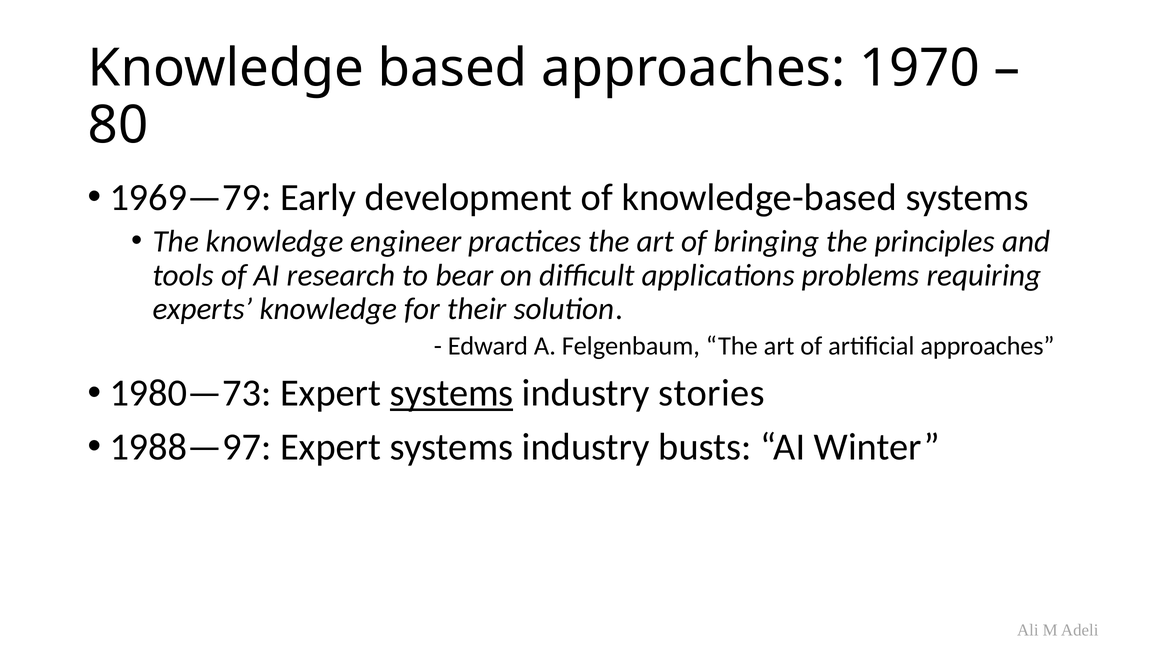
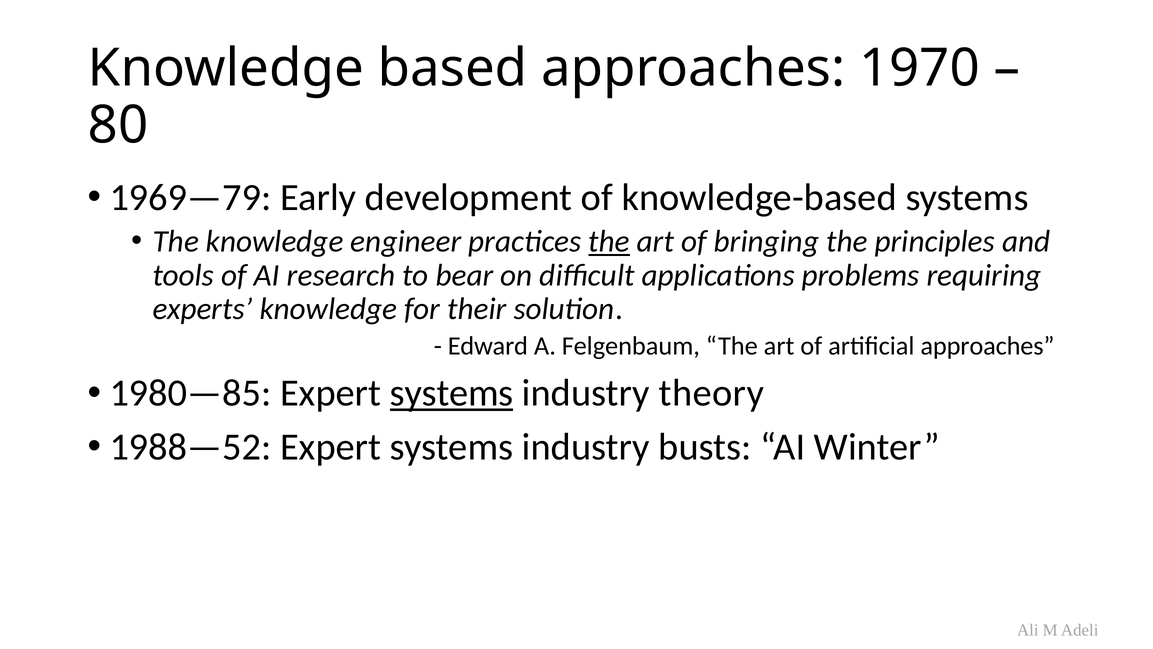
the underline: none -> present (609, 241)
1980—73: 1980—73 -> 1980—85 (190, 393)
stories: stories -> theory (712, 393)
1988—97: 1988—97 -> 1988—52 (190, 447)
